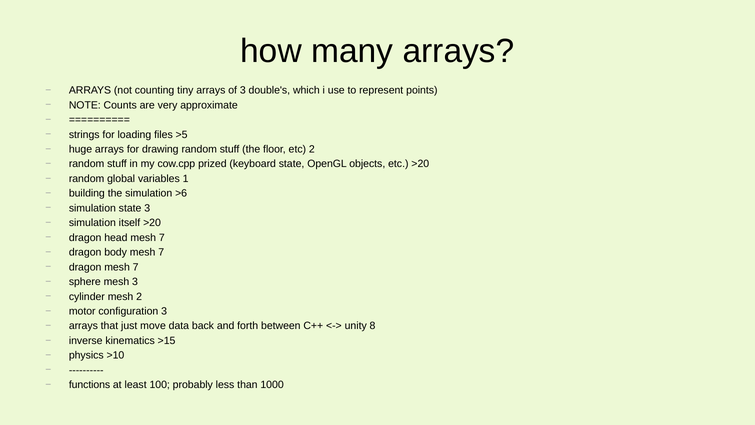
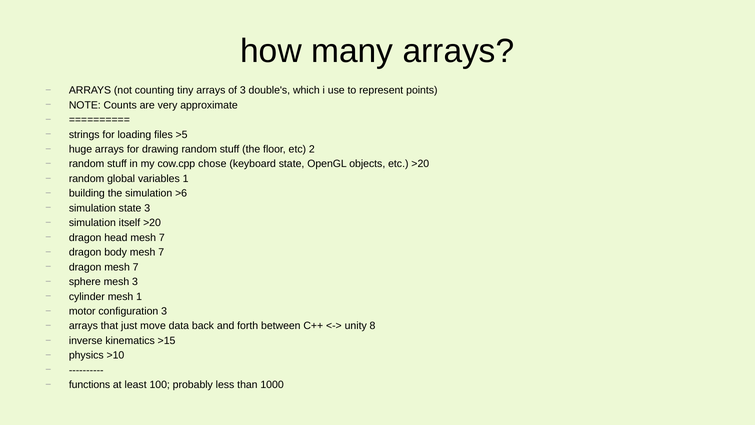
prized: prized -> chose (212, 164)
mesh 2: 2 -> 1 (139, 296)
